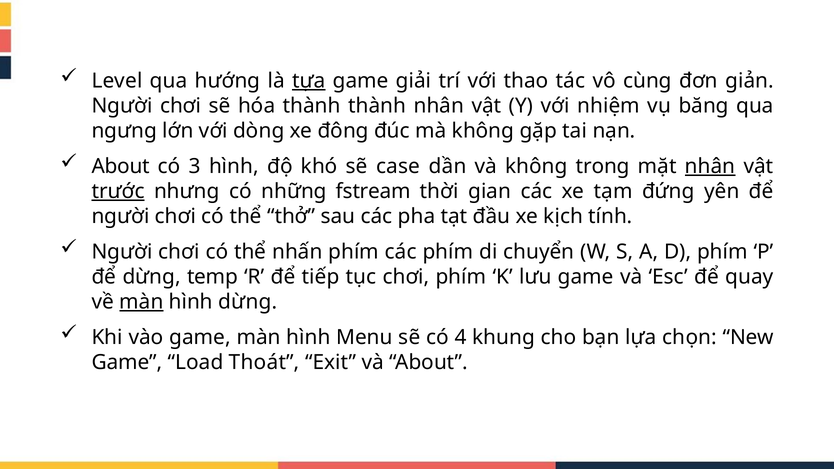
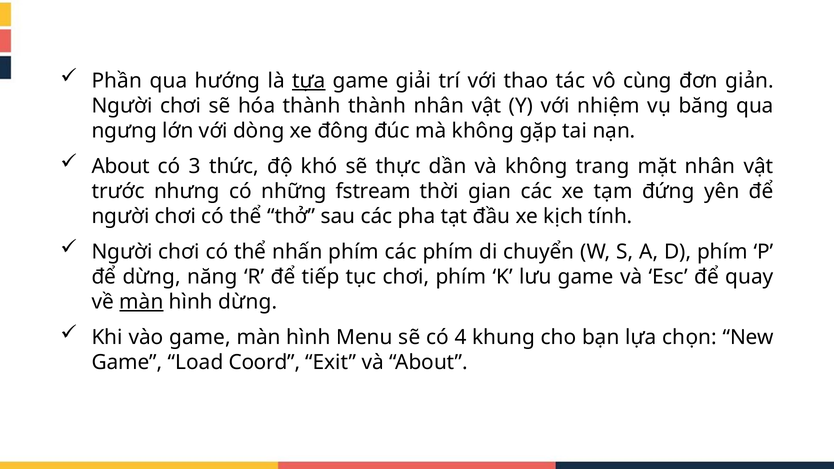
Level: Level -> Phần (117, 81)
3 hình: hình -> thức (234, 166)
case: case -> thực (398, 166)
trong: trong -> trang (603, 166)
nhân underline: present -> none (710, 166)
trước underline: present -> none (118, 191)
temp: temp -> năng (212, 277)
Thoát: Thoát -> Coord (264, 362)
